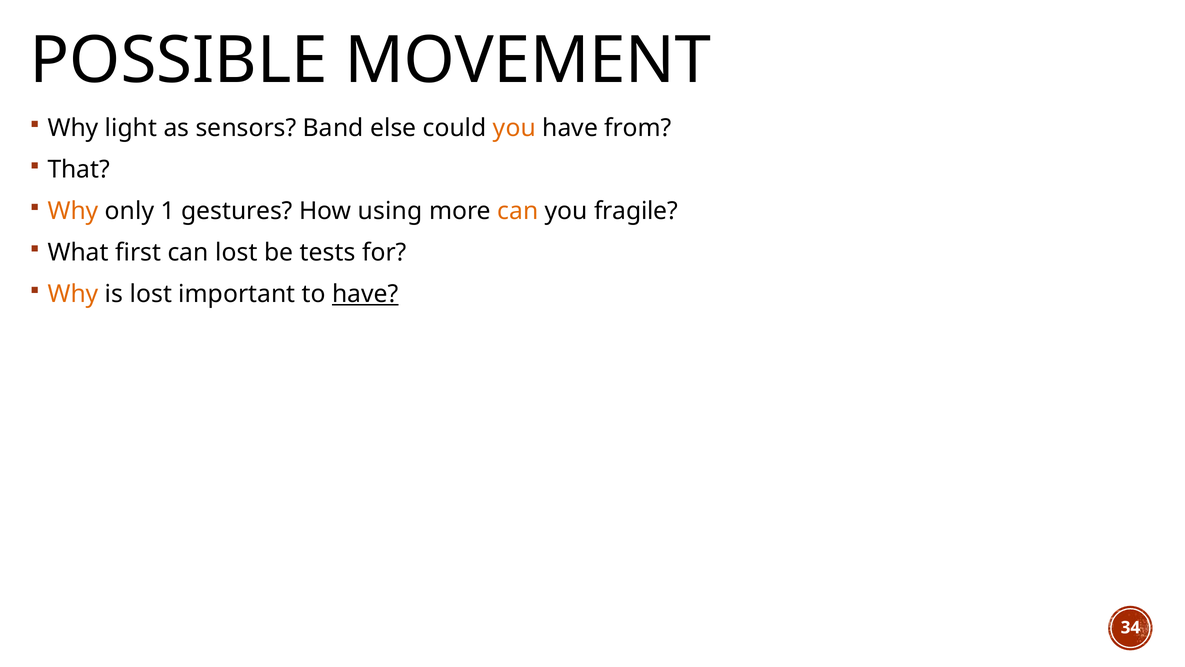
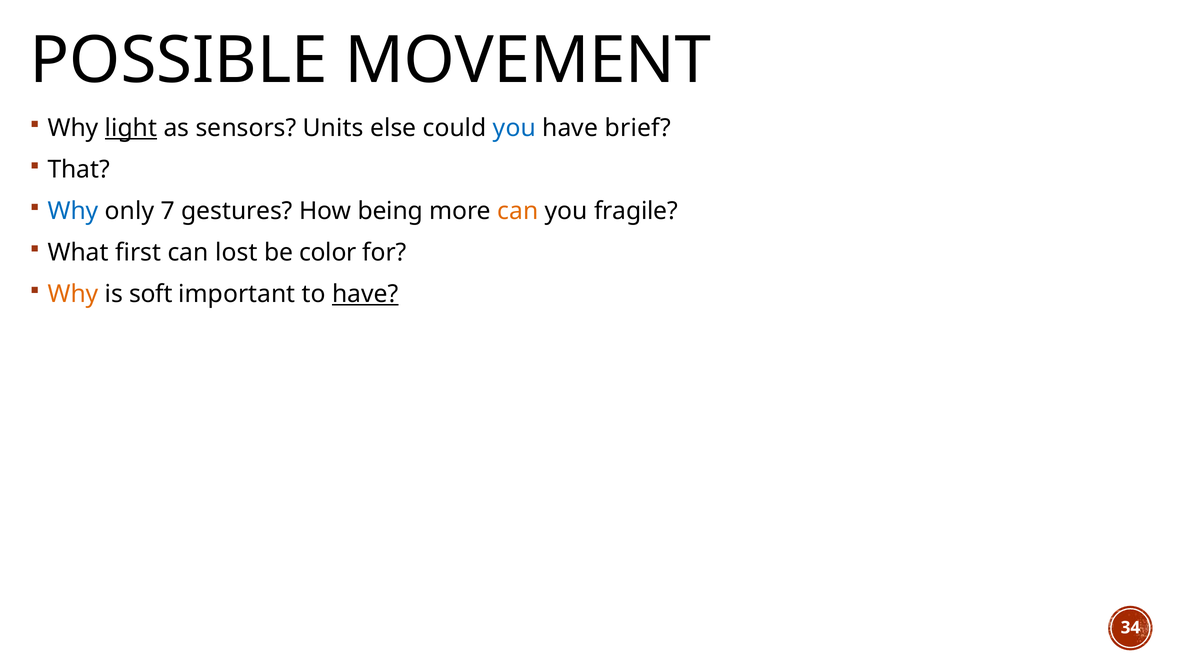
light underline: none -> present (131, 128)
Band: Band -> Units (333, 128)
you colour: orange -> blue (514, 128)
from: from -> brief (638, 128)
Why colour: orange -> blue (73, 211)
1: 1 -> 7 (168, 211)
using: using -> being (390, 211)
tests: tests -> color (328, 253)
is lost: lost -> soft (151, 294)
